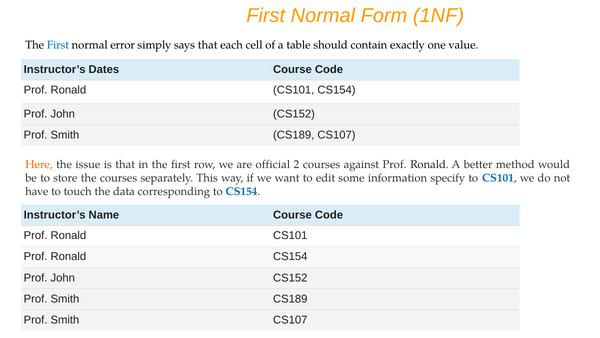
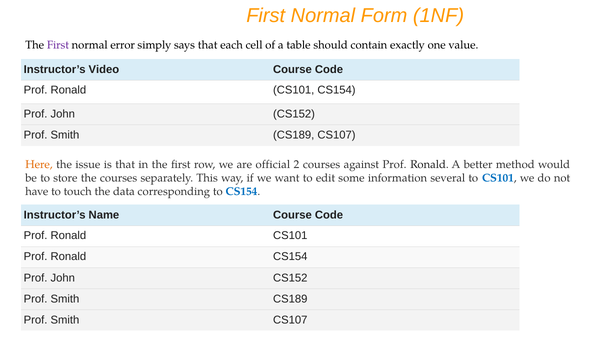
First colour: blue -> purple (58, 45)
Dates: Dates -> Video (104, 70)
specify: specify -> several (448, 178)
